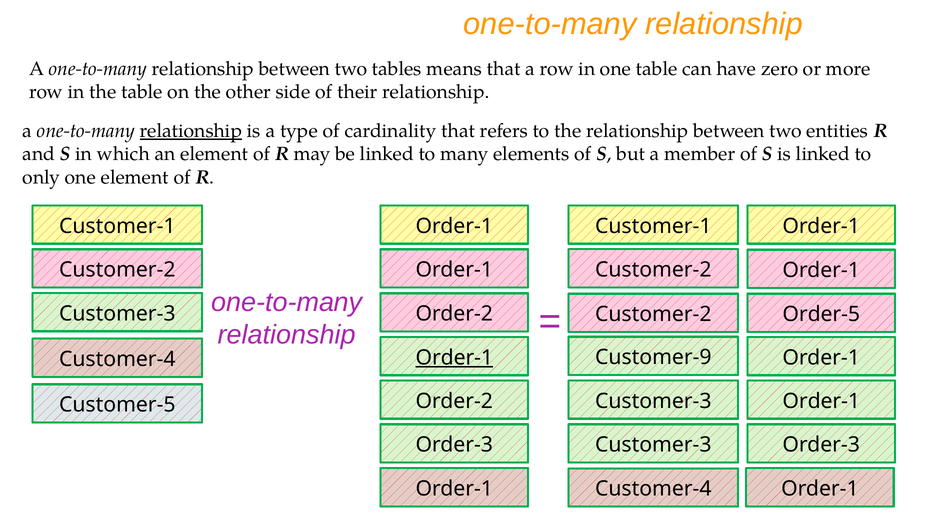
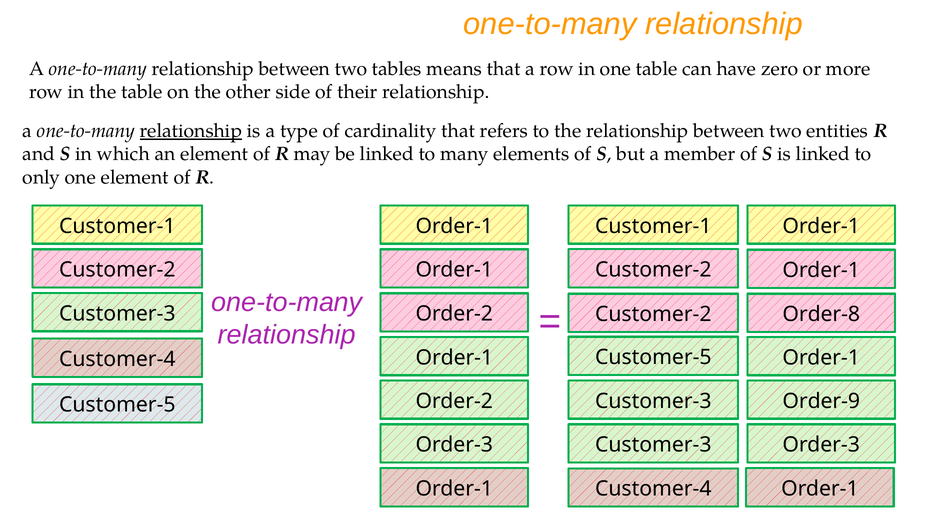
Order-5: Order-5 -> Order-8 (821, 314)
Customer-9: Customer-9 -> Customer-5 (653, 357)
Order-1 underline: present -> none (454, 358)
Order-1: Order-1 -> Order-9 (821, 401)
